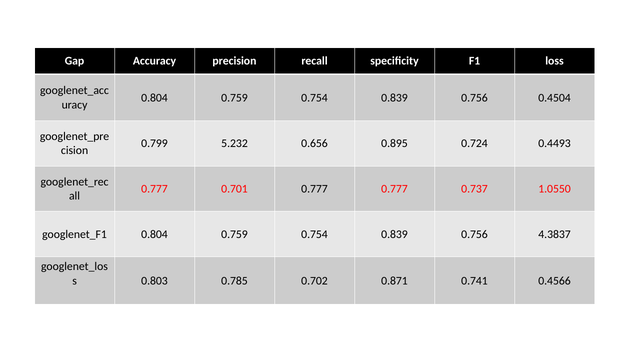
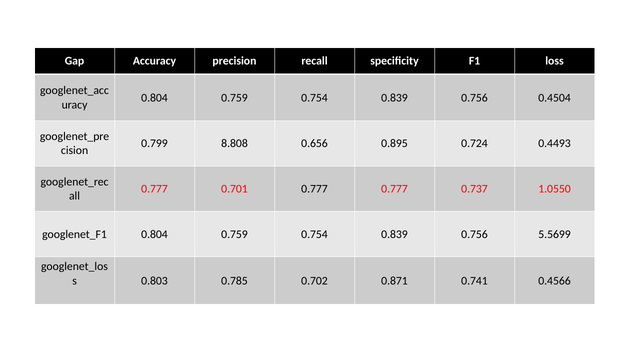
5.232: 5.232 -> 8.808 (235, 143)
4.3837: 4.3837 -> 5.5699 (555, 234)
